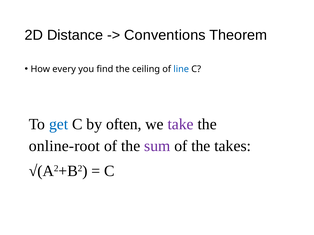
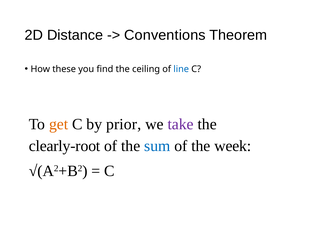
every: every -> these (64, 69)
get colour: blue -> orange (59, 124)
often: often -> prior (124, 124)
online-root: online-root -> clearly-root (65, 146)
sum colour: purple -> blue (157, 146)
takes: takes -> week (233, 146)
